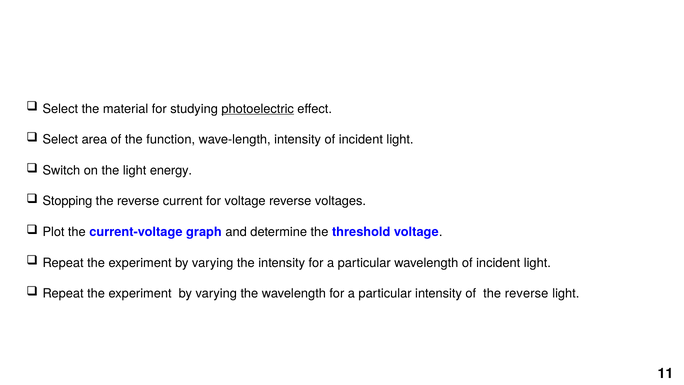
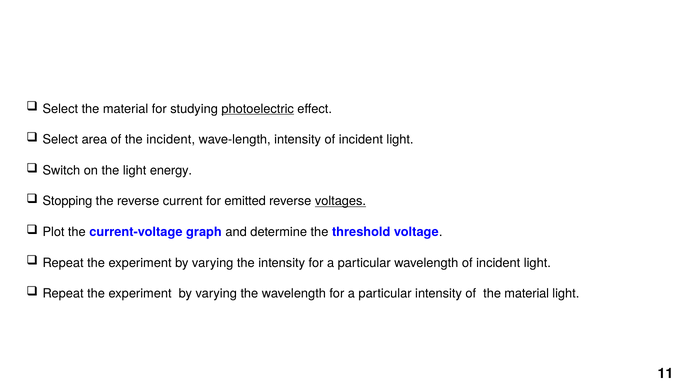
the function: function -> incident (171, 140)
for voltage: voltage -> emitted (245, 201)
voltages underline: none -> present (340, 201)
of the reverse: reverse -> material (527, 293)
